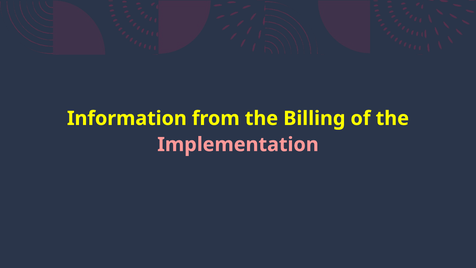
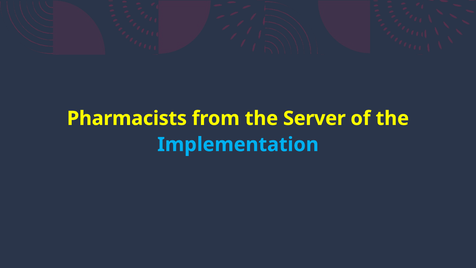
Information: Information -> Pharmacists (127, 118)
Billing: Billing -> Server (314, 118)
Implementation colour: pink -> light blue (238, 144)
